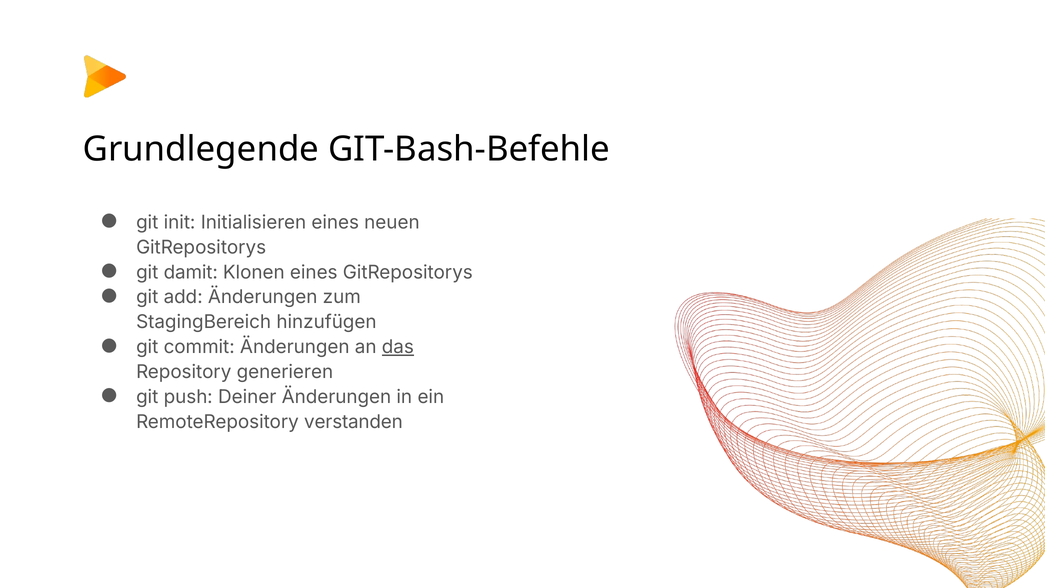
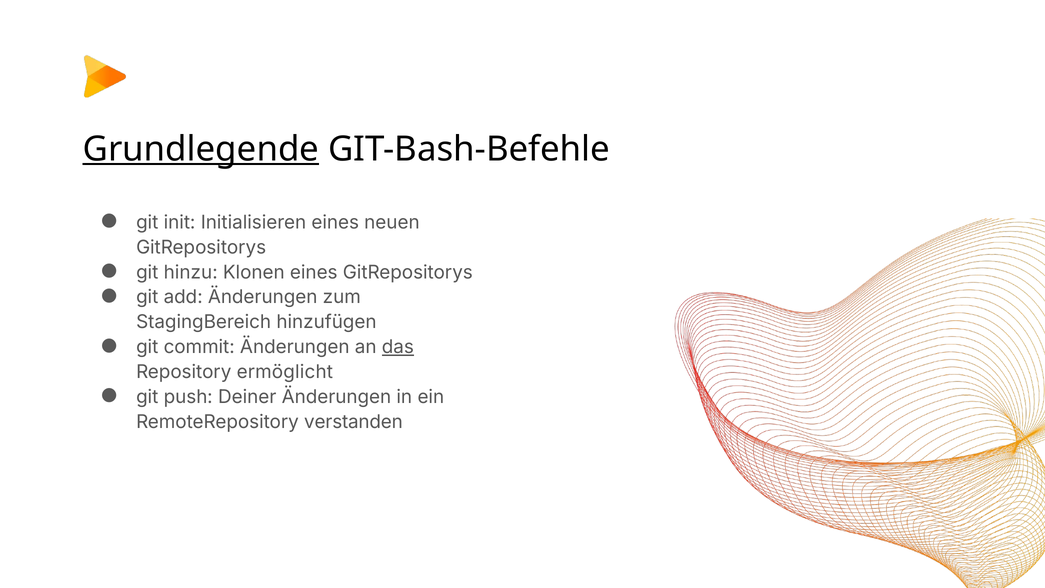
Grundlegende underline: none -> present (201, 149)
damit: damit -> hinzu (191, 272)
generieren: generieren -> ermöglicht (285, 372)
